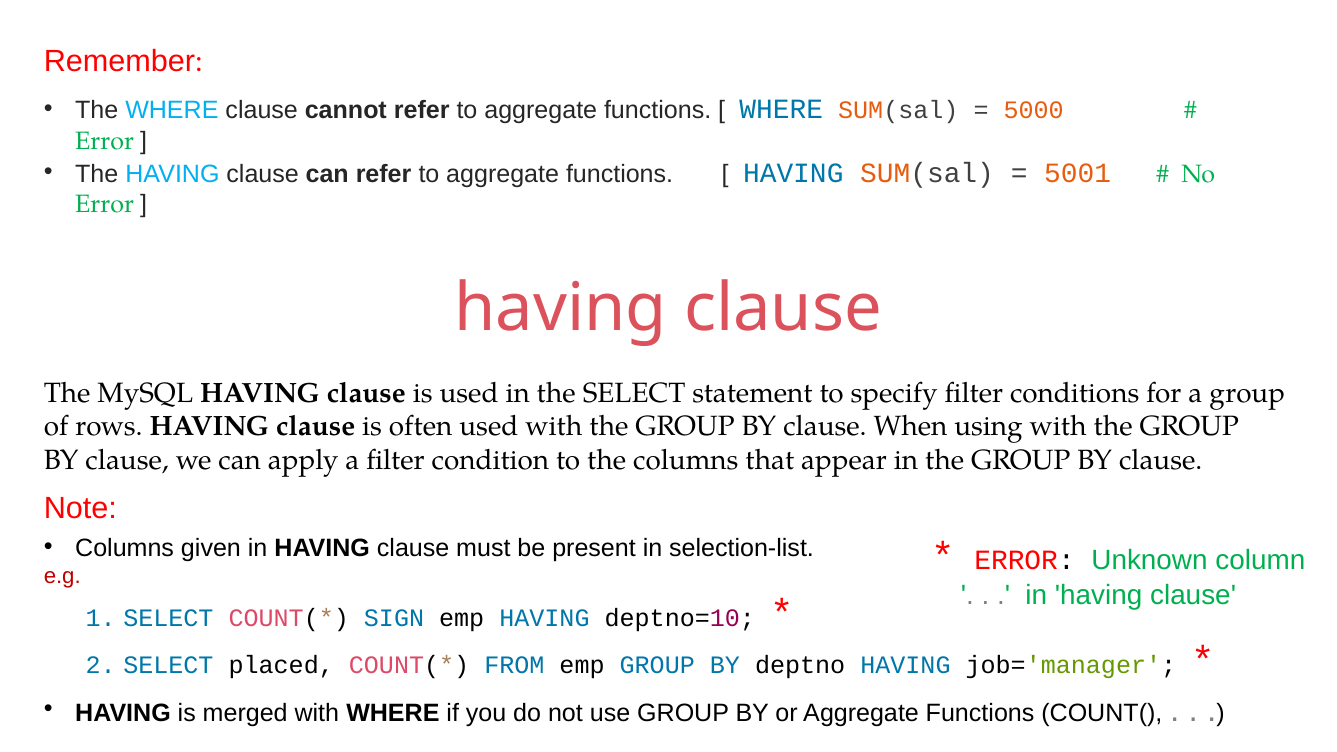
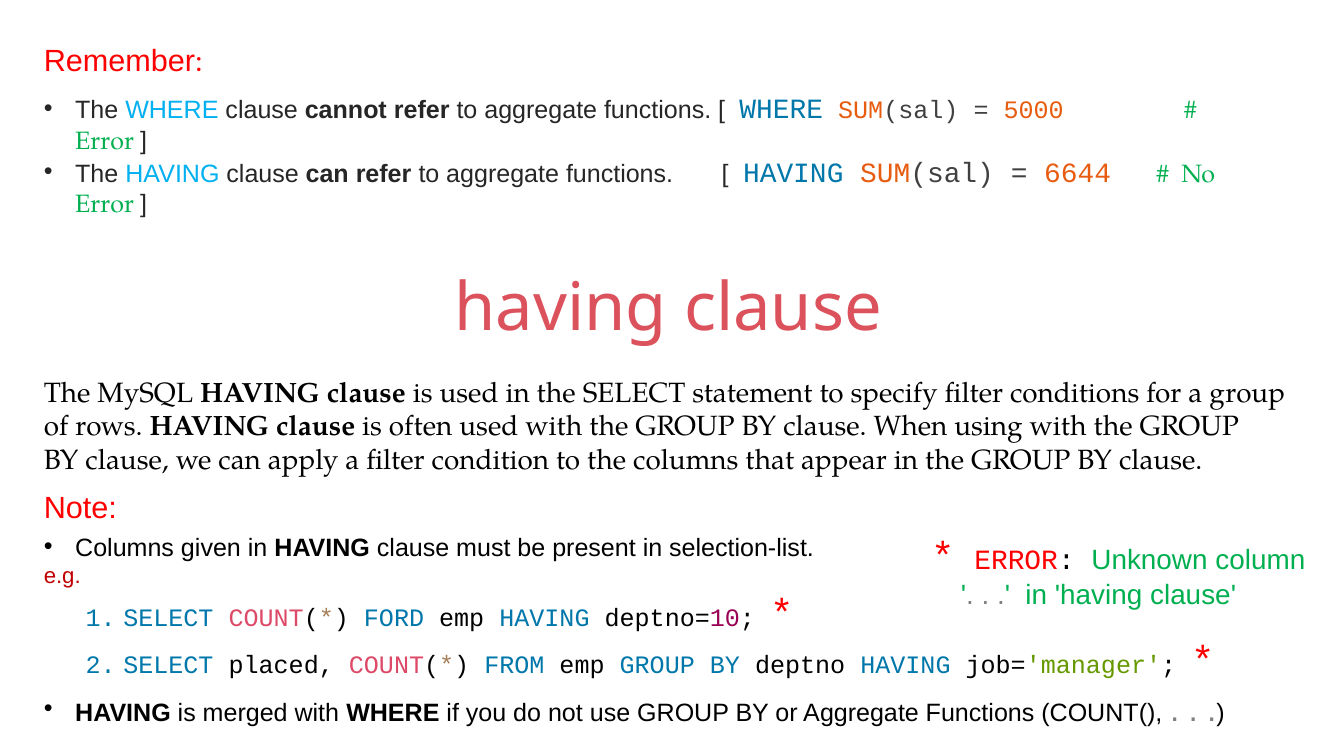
5001: 5001 -> 6644 (1078, 173)
SIGN: SIGN -> FORD (394, 619)
